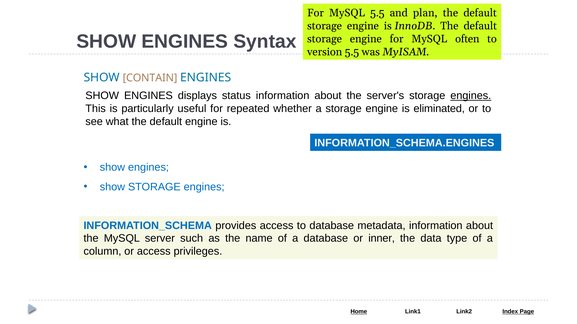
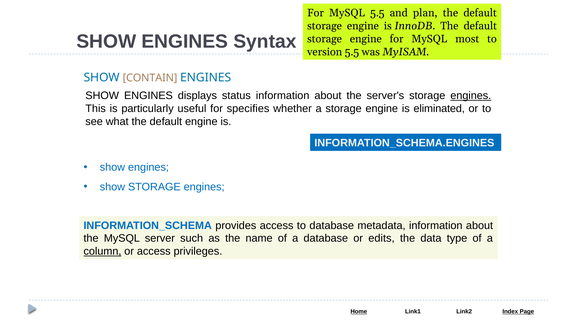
often: often -> most (467, 39)
repeated: repeated -> specifies (248, 109)
inner: inner -> edits (381, 239)
column underline: none -> present (102, 252)
